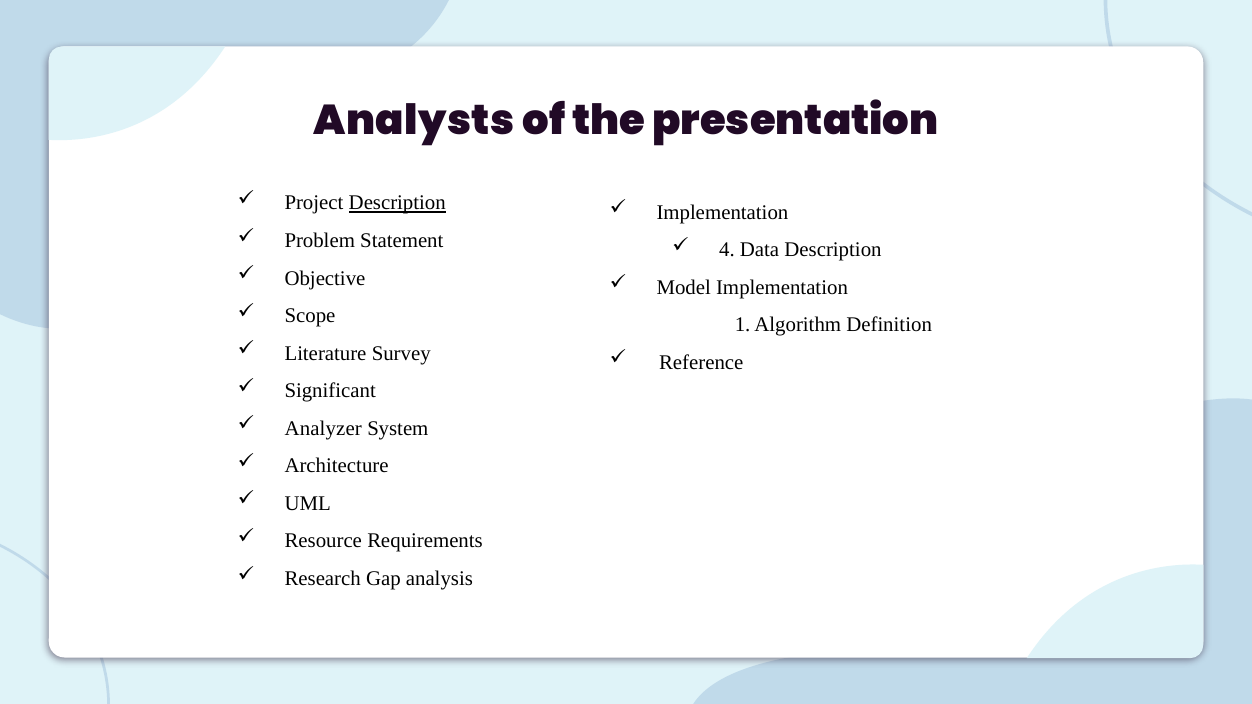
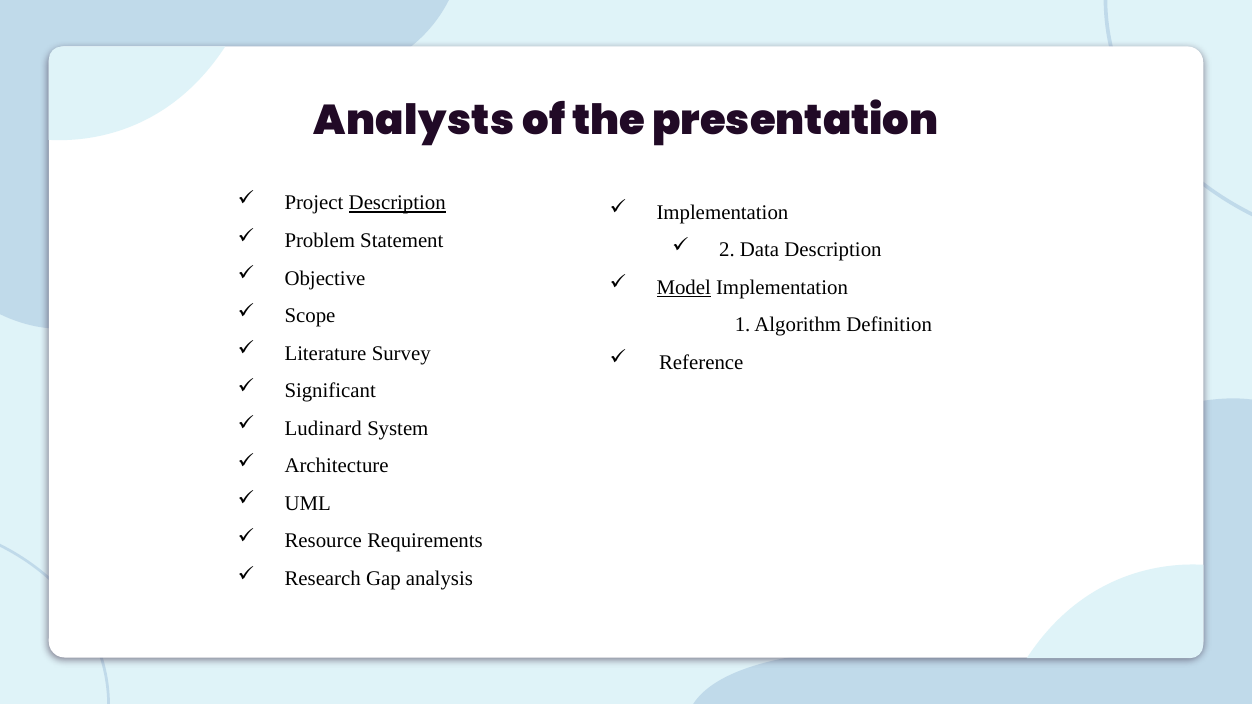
4: 4 -> 2 (727, 250)
Model underline: none -> present (684, 287)
Analyzer: Analyzer -> Ludinard (323, 429)
